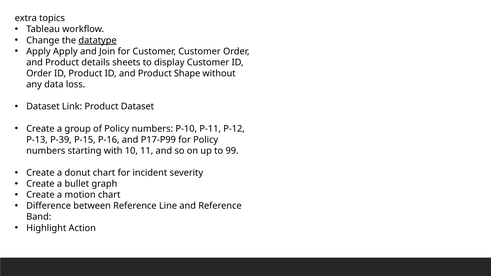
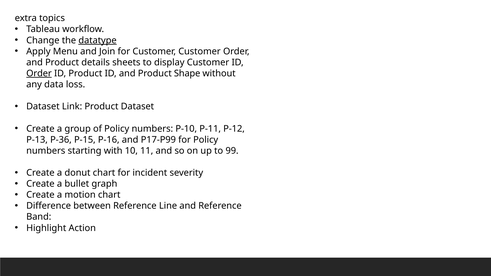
Apply Apply: Apply -> Menu (65, 51)
Order underline: none -> present (39, 73)
P-39: P-39 -> P-36 (61, 140)
